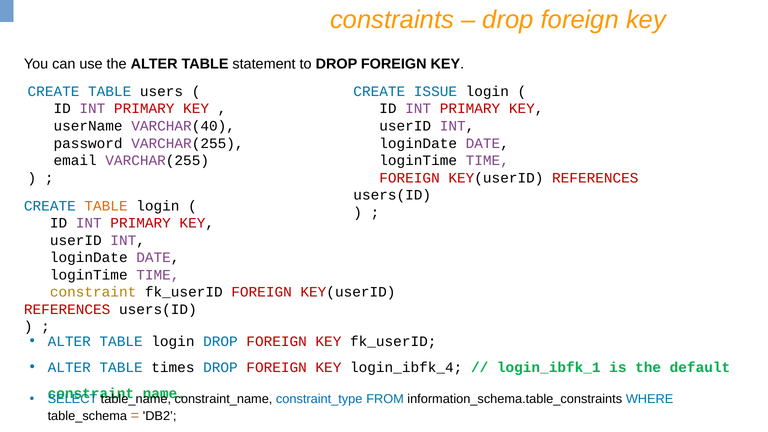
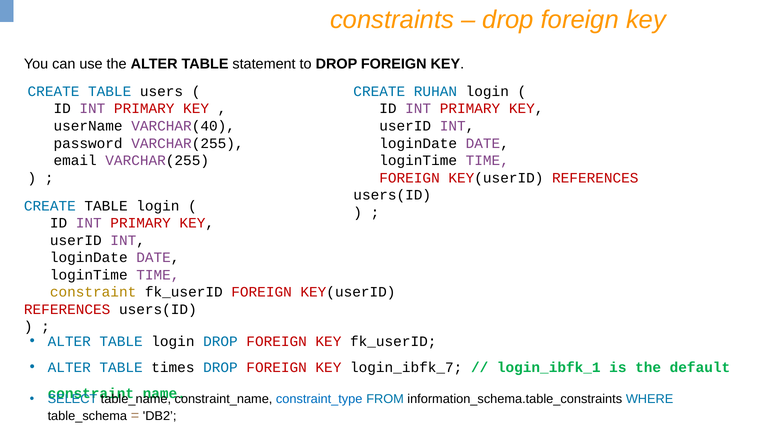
ISSUE: ISSUE -> RUHAN (435, 91)
TABLE colour: orange -> black (106, 206)
login_ibfk_4: login_ibfk_4 -> login_ibfk_7 (406, 367)
